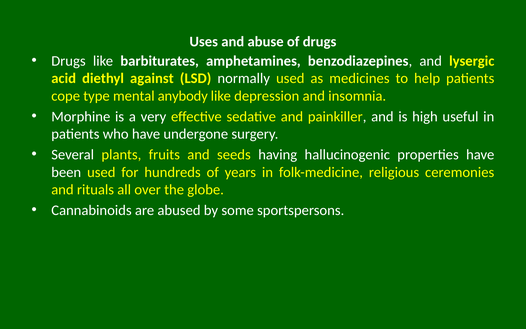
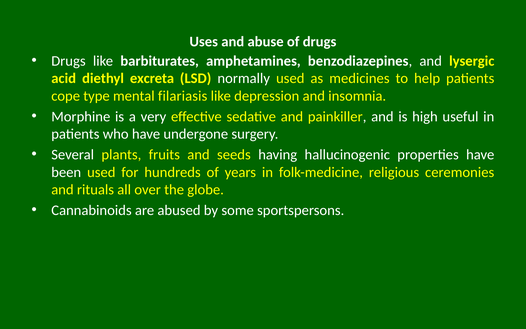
against: against -> excreta (152, 78)
anybody: anybody -> filariasis (183, 96)
